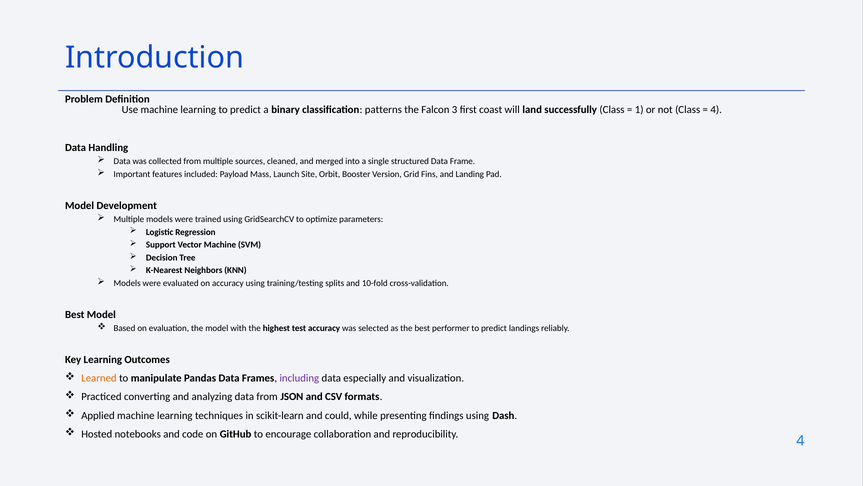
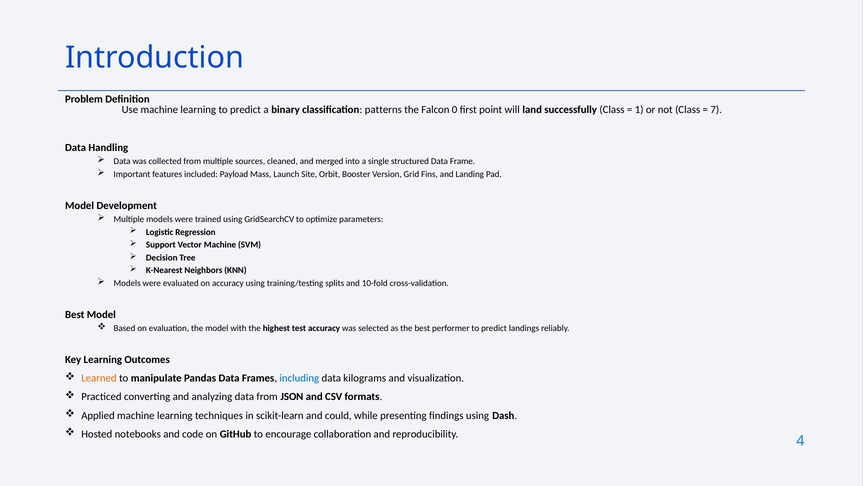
3: 3 -> 0 (455, 109)
coast: coast -> point (491, 109)
4: 4 -> 7 (716, 109)
including colour: purple -> blue (299, 378)
especially: especially -> kilograms (365, 378)
